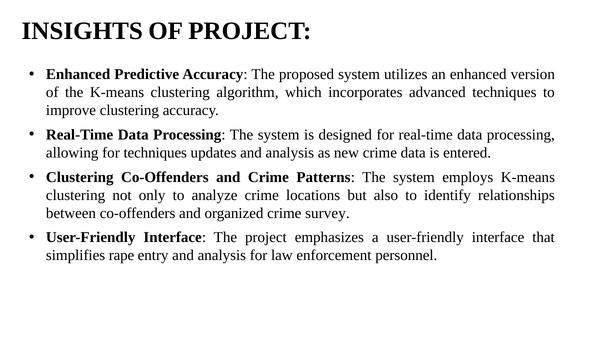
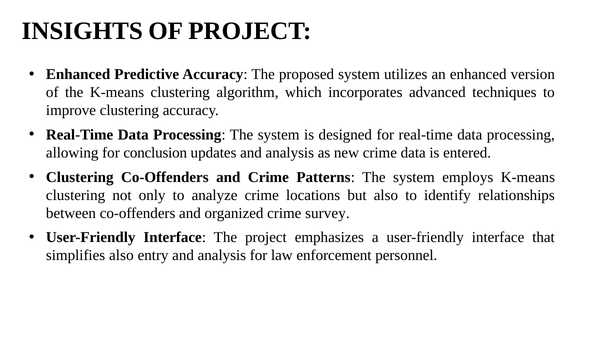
for techniques: techniques -> conclusion (155, 153)
simplifies rape: rape -> also (121, 256)
